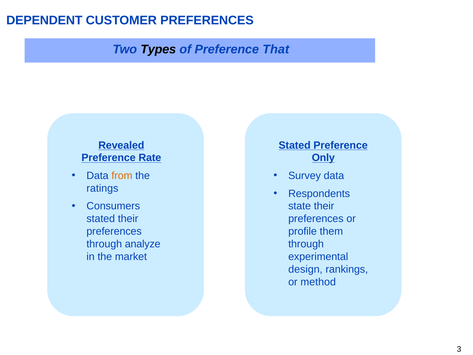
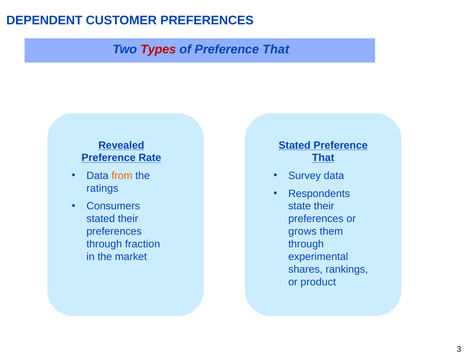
Types colour: black -> red (158, 49)
Only: Only -> That (323, 158)
profile: profile -> grows (303, 231)
analyze: analyze -> fraction (143, 244)
design: design -> shares (305, 269)
method: method -> product (318, 282)
